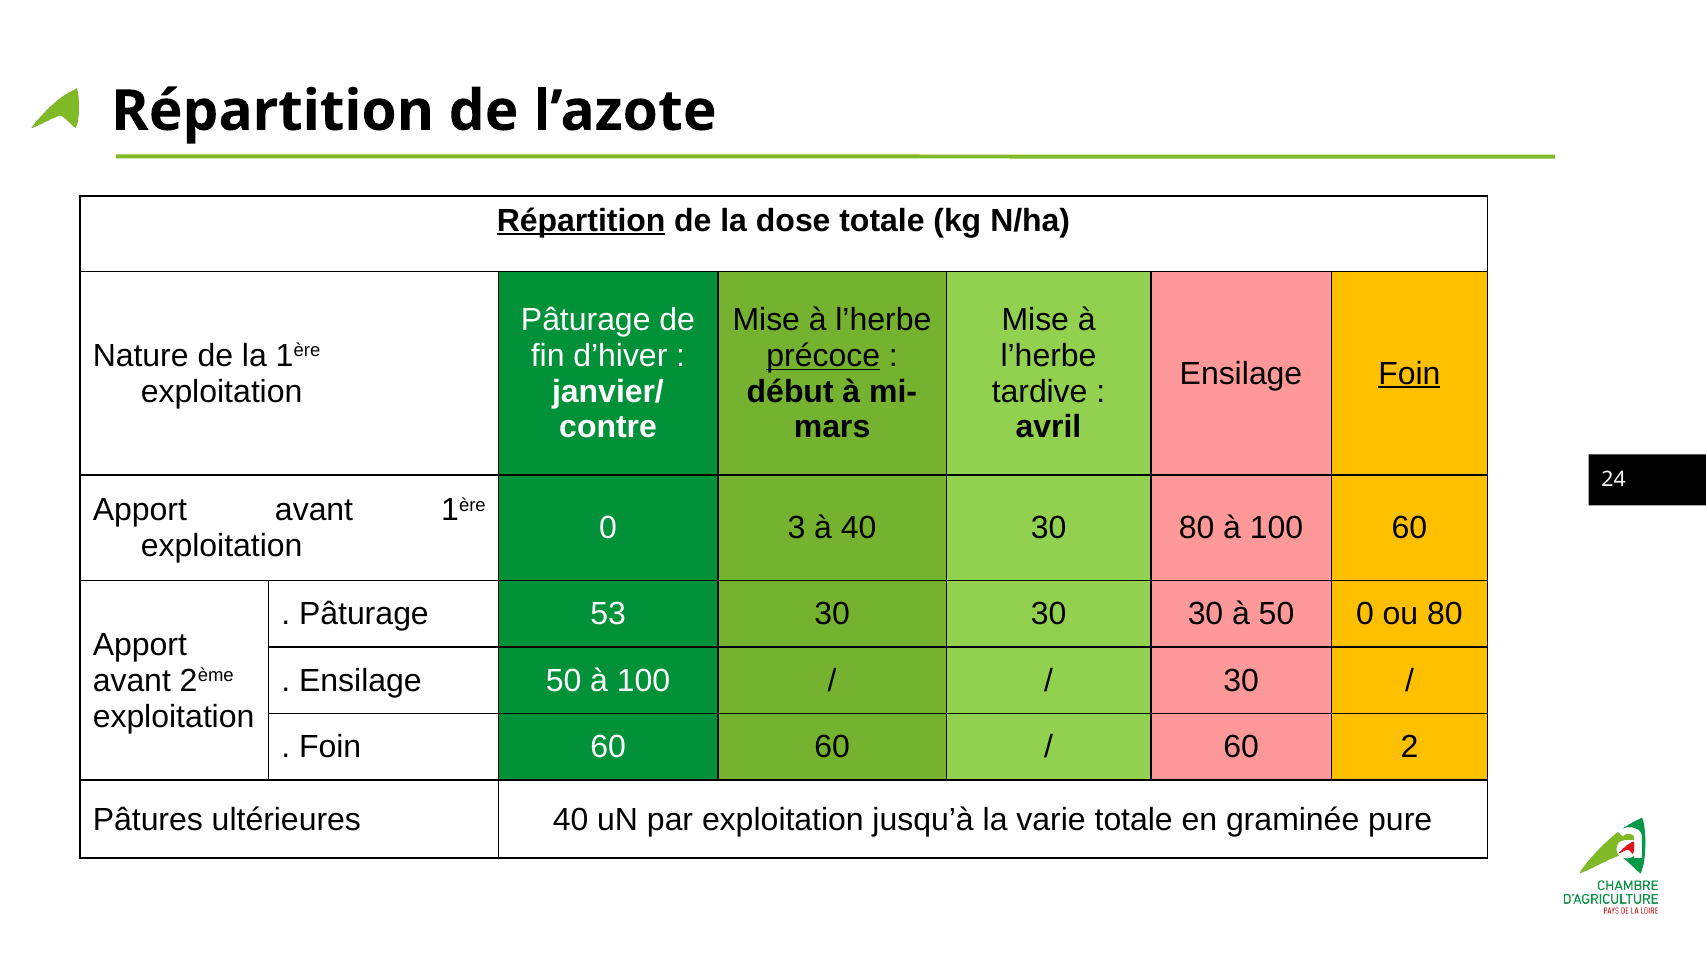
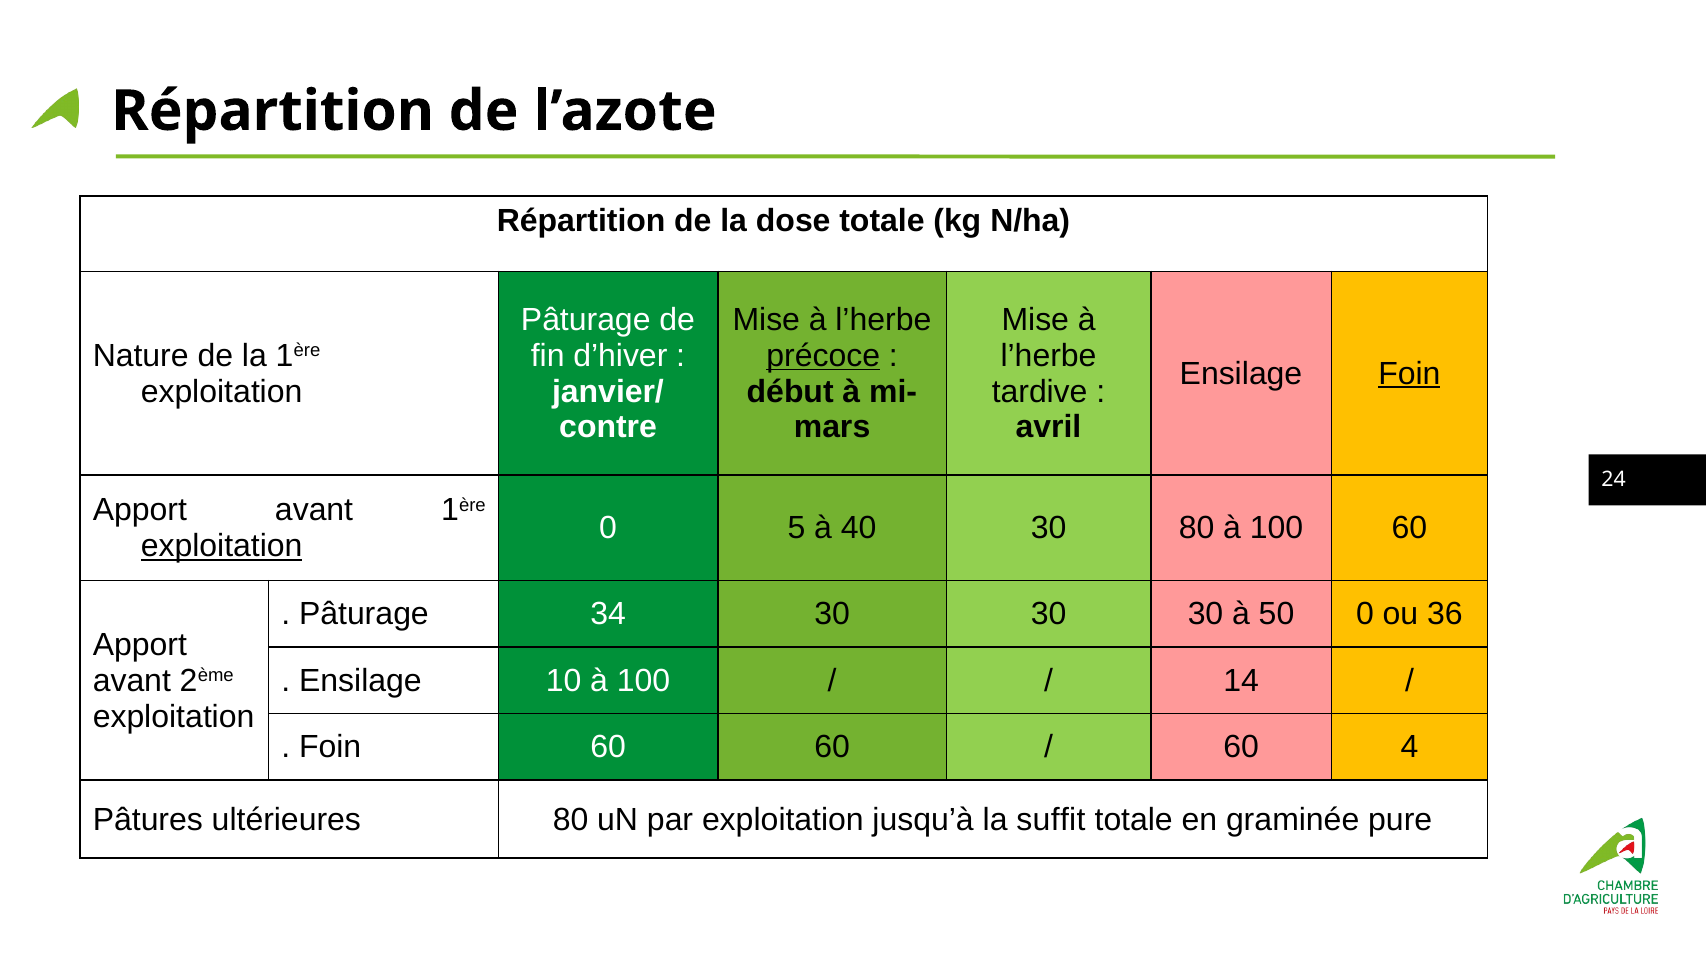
Répartition underline: present -> none (581, 221)
3: 3 -> 5 (796, 528)
exploitation underline: none -> present (222, 546)
53: 53 -> 34 (608, 614)
ou 80: 80 -> 36 (1445, 614)
Ensilage 50: 50 -> 10 (564, 681)
30: 30 -> 14 (1241, 681)
2: 2 -> 4 (1409, 747)
ultérieures 40: 40 -> 80 (571, 819)
varie: varie -> suffit (1051, 819)
